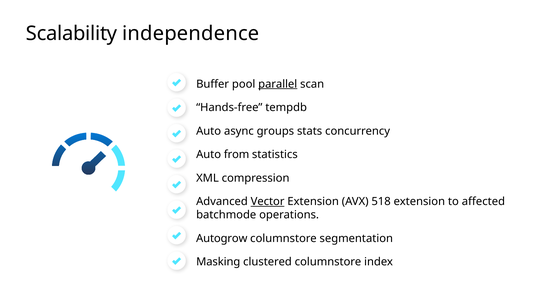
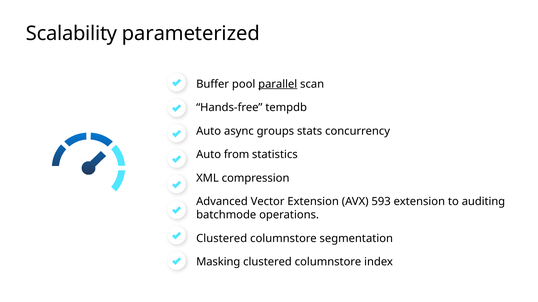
independence: independence -> parameterized (191, 34)
Vector underline: present -> none (268, 202)
518: 518 -> 593 (381, 202)
affected: affected -> auditing (483, 202)
Autogrow: Autogrow -> Clustered (222, 239)
